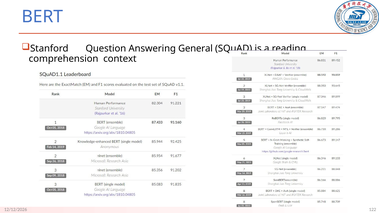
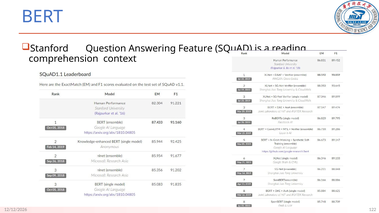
General: General -> Feature (195, 49)
